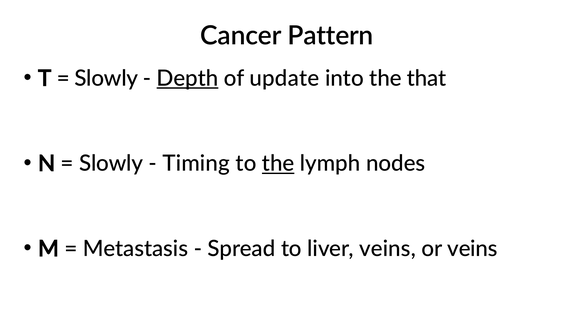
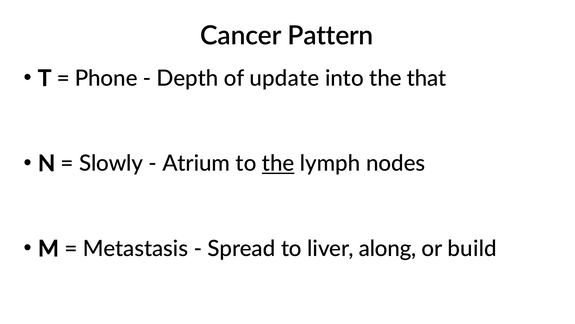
Slowly: Slowly -> Phone (106, 78)
Depth underline: present -> none (187, 78)
Timing: Timing -> Atrium (196, 163)
liver veins: veins -> along (388, 248)
or veins: veins -> build (472, 248)
